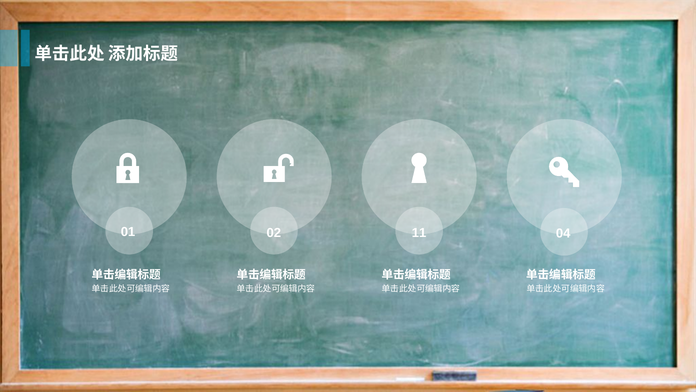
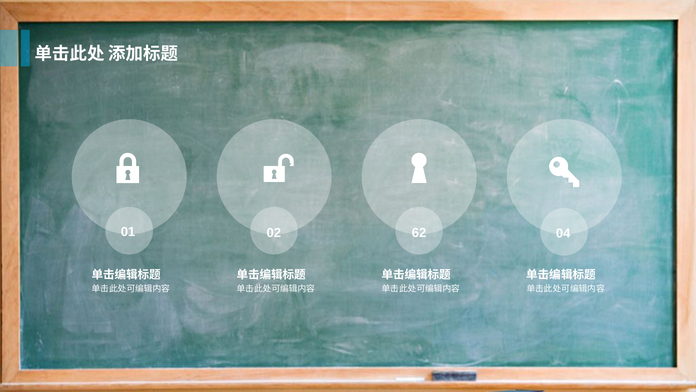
11: 11 -> 62 (419, 232)
